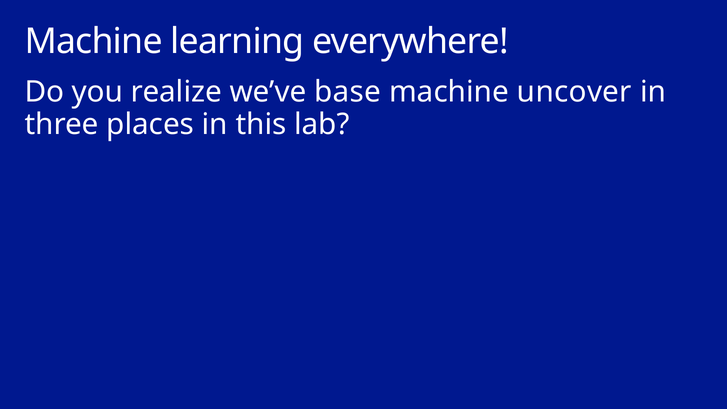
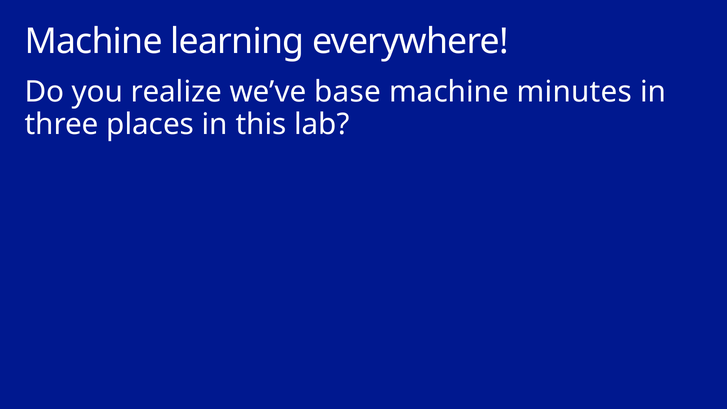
uncover: uncover -> minutes (574, 92)
